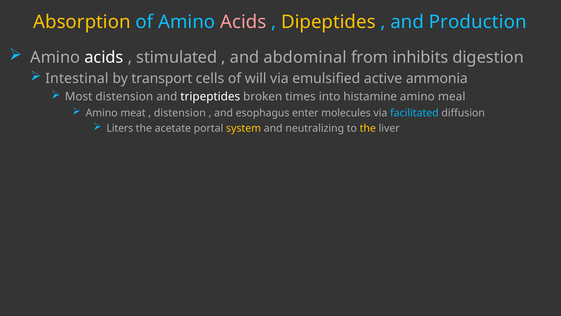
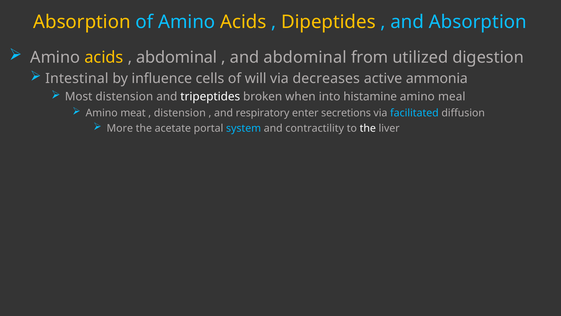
Acids colour: pink -> yellow (243, 22)
and Production: Production -> Absorption (478, 22)
acids colour: white -> yellow (104, 57)
stimulated: stimulated -> abdominal (177, 57)
inhibits: inhibits -> utilized (420, 57)
transport: transport -> influence (162, 78)
emulsified: emulsified -> decreases (326, 78)
times: times -> when (300, 97)
esophagus: esophagus -> respiratory (263, 113)
molecules: molecules -> secretions (346, 113)
Liters: Liters -> More (120, 128)
system colour: yellow -> light blue (244, 128)
neutralizing: neutralizing -> contractility (315, 128)
the colour: yellow -> white (368, 128)
